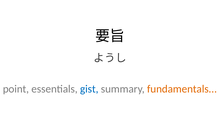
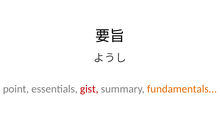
gist colour: blue -> red (89, 89)
